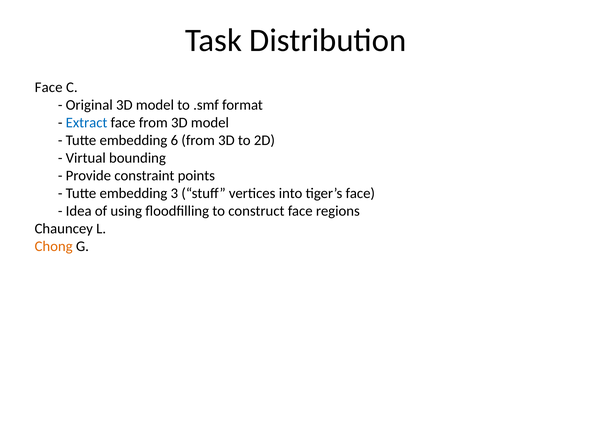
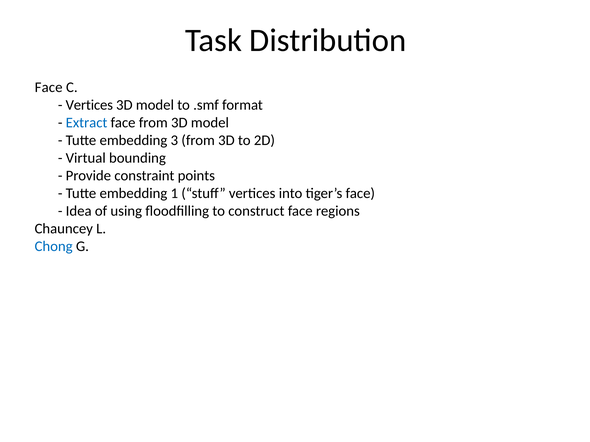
Original: Original -> Vertices (89, 105)
6: 6 -> 3 (174, 140)
3: 3 -> 1 (174, 194)
Chong colour: orange -> blue (54, 247)
